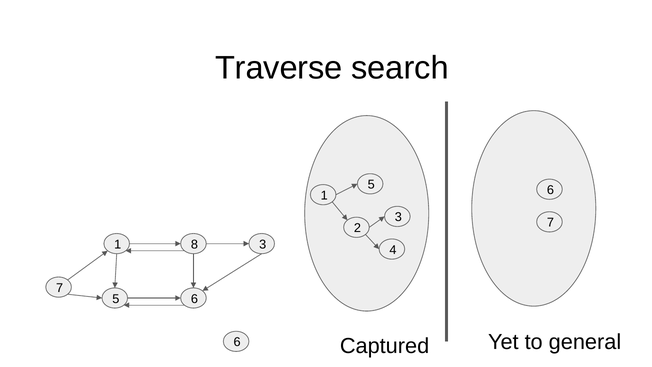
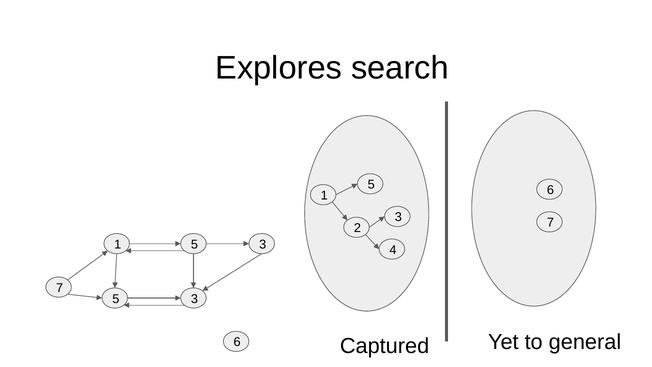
Traverse: Traverse -> Explores (279, 68)
1 8: 8 -> 5 (194, 244)
6: 6 -> 3 (194, 299)
